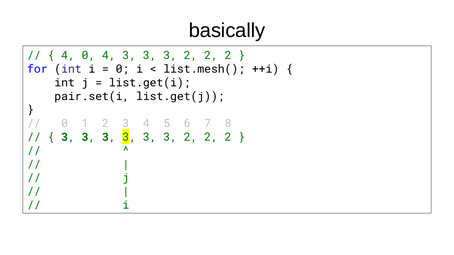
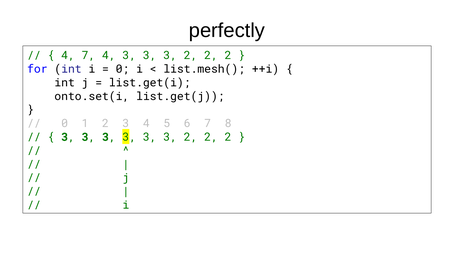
basically: basically -> perfectly (227, 31)
4 0: 0 -> 7 (88, 56)
pair.set(i: pair.set(i -> onto.set(i (92, 96)
